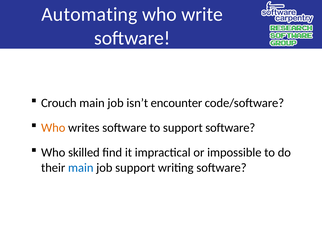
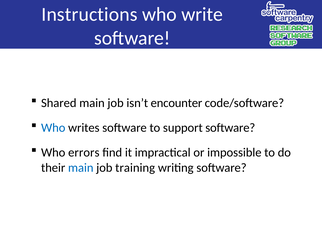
Automating: Automating -> Instructions (89, 14)
Crouch: Crouch -> Shared (59, 103)
Who colour: orange -> blue (53, 128)
skilled: skilled -> errors (84, 152)
job support: support -> training (135, 167)
